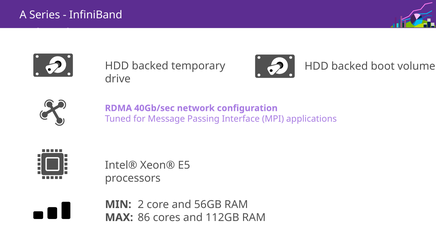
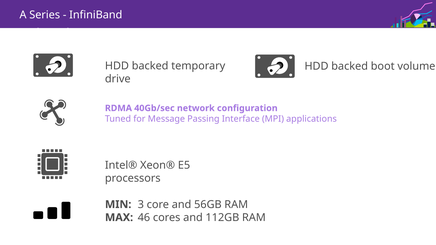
2: 2 -> 3 (141, 205)
86: 86 -> 46 (144, 218)
